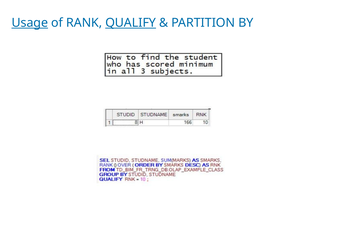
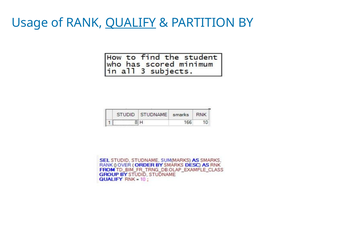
Usage underline: present -> none (30, 23)
